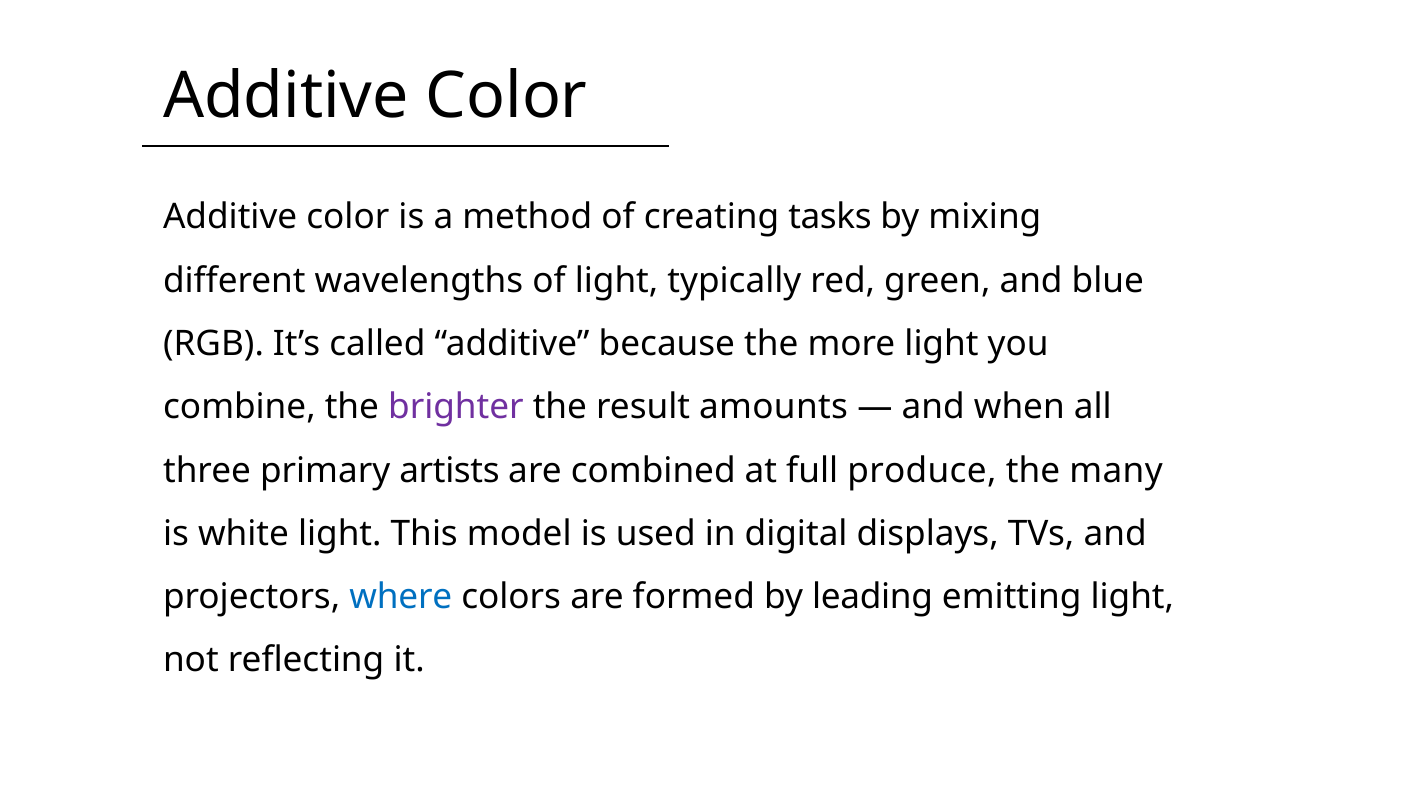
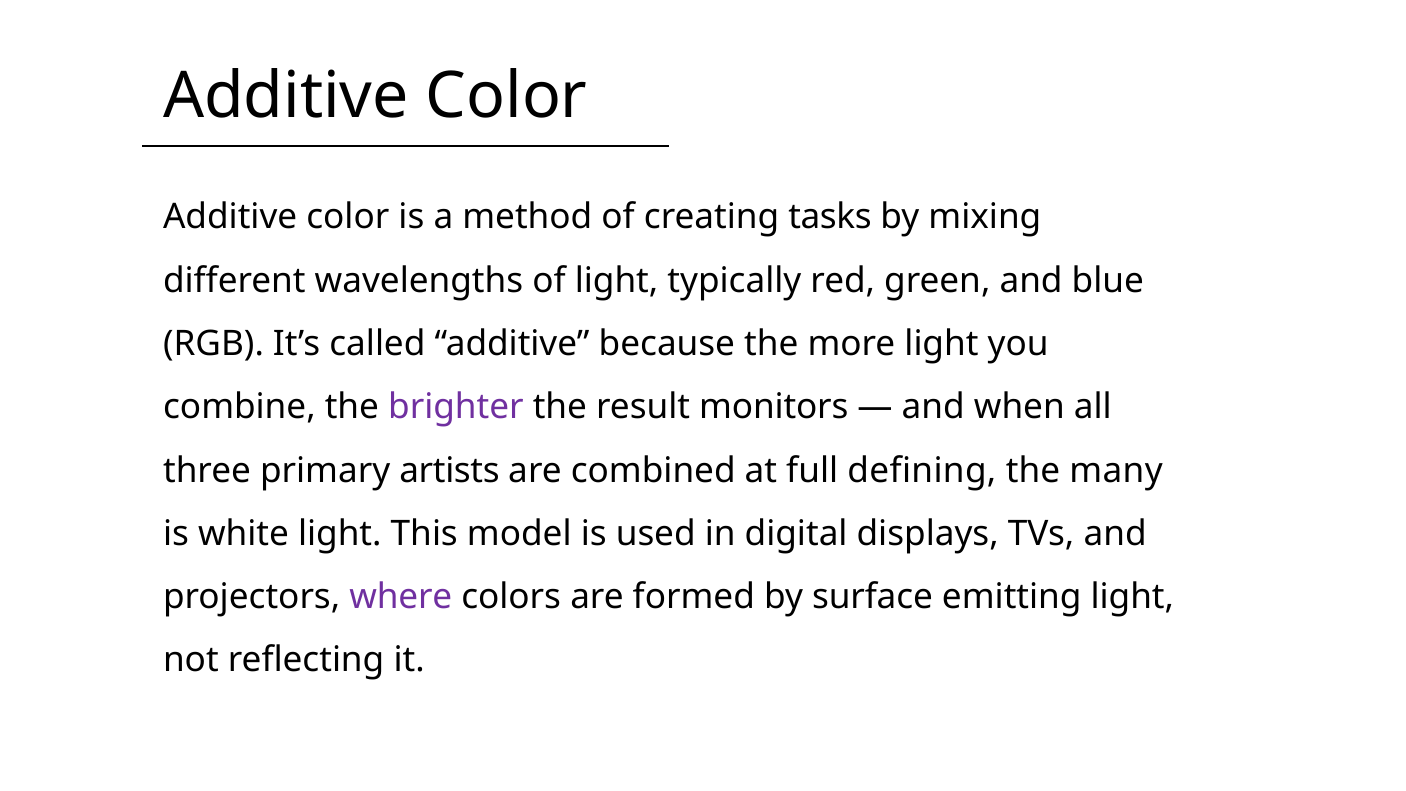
amounts: amounts -> monitors (774, 407)
produce: produce -> defining (922, 470)
where colour: blue -> purple (401, 597)
leading: leading -> surface (873, 597)
